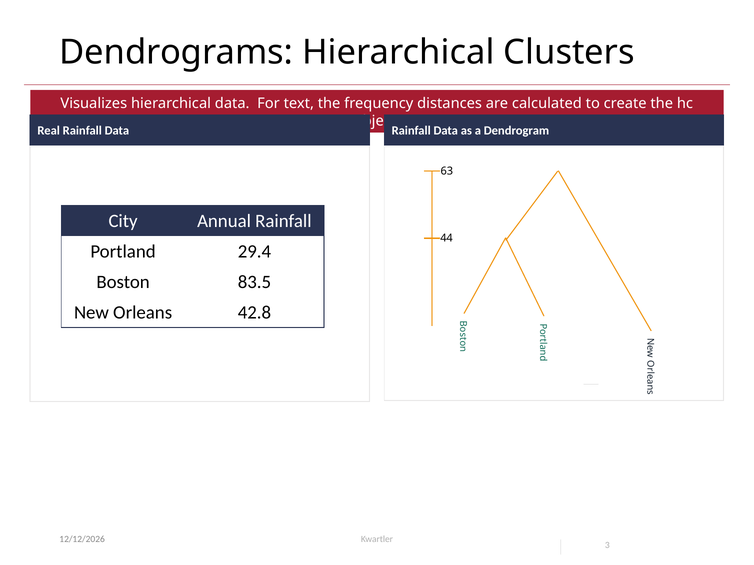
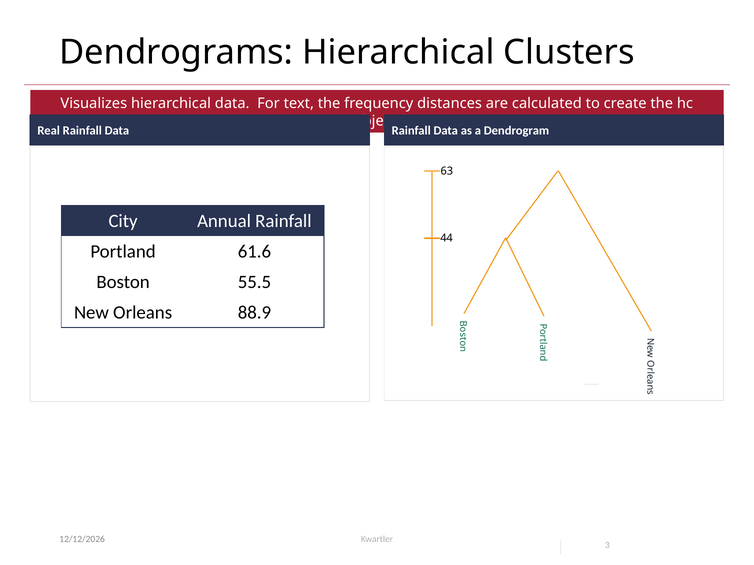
29.4: 29.4 -> 61.6 (254, 252)
83.5: 83.5 -> 55.5 (254, 282)
42.8: 42.8 -> 88.9 (254, 313)
